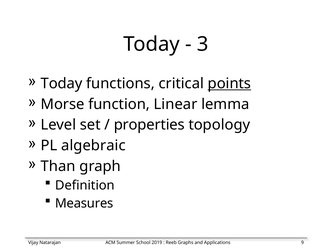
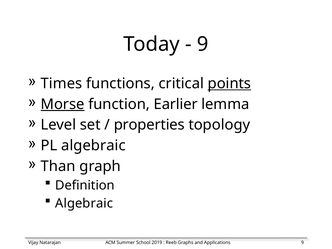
3: 3 -> 9 (203, 44)
Today: Today -> Times (61, 83)
Morse underline: none -> present (63, 104)
Linear: Linear -> Earlier (176, 104)
Measures: Measures -> Algebraic (84, 203)
